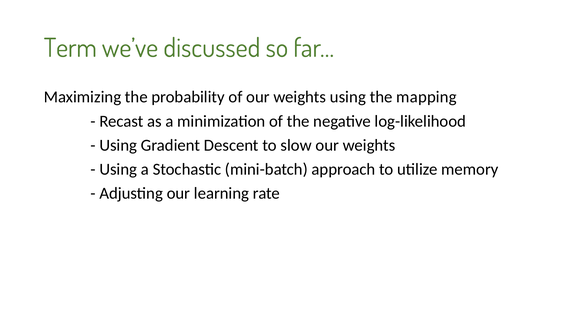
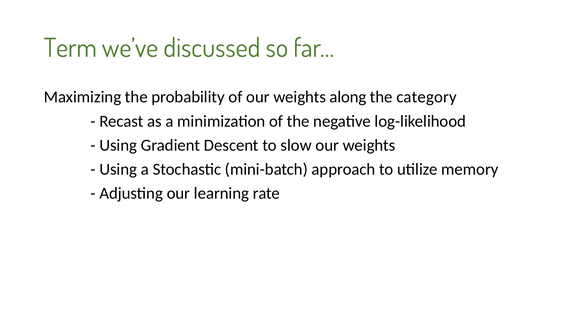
weights using: using -> along (348, 97)
mapping: mapping -> category (427, 97)
